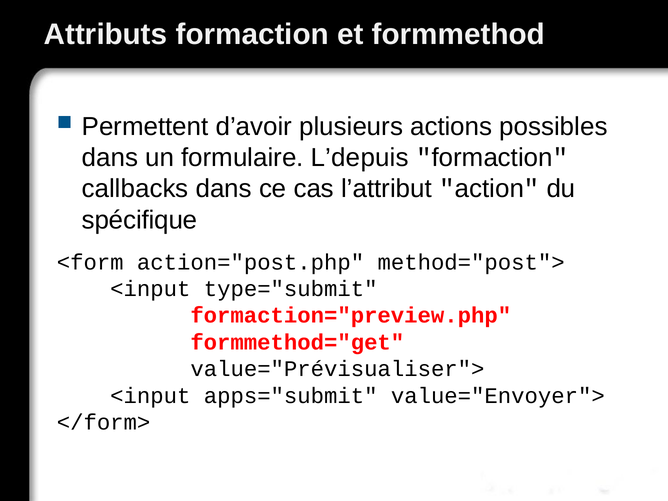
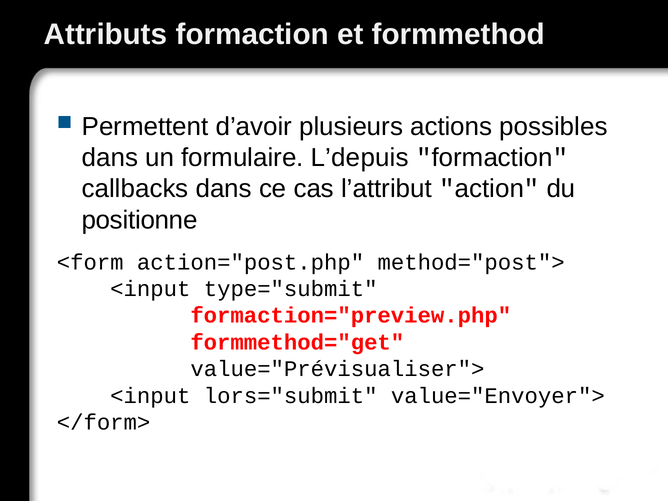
spécifique: spécifique -> positionne (140, 220)
apps="submit: apps="submit -> lors="submit (291, 396)
